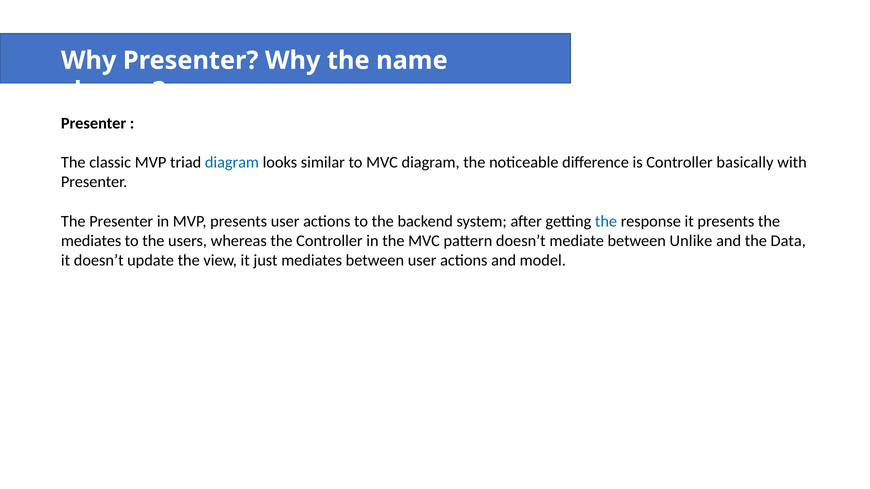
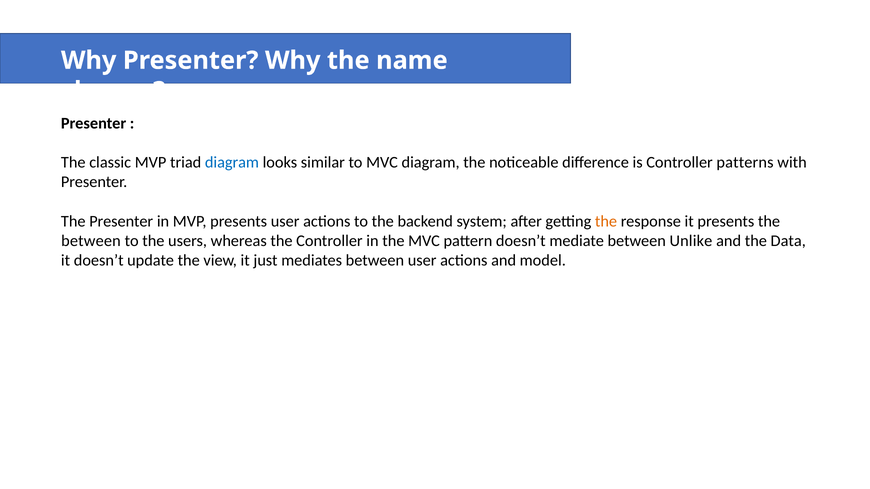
basically: basically -> patterns (745, 163)
the colour: blue -> orange (606, 221)
mediates: mediates -> between (91, 241)
